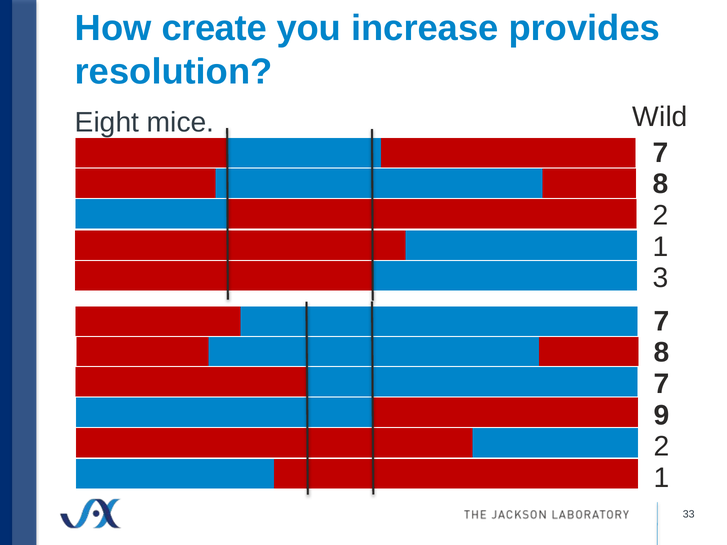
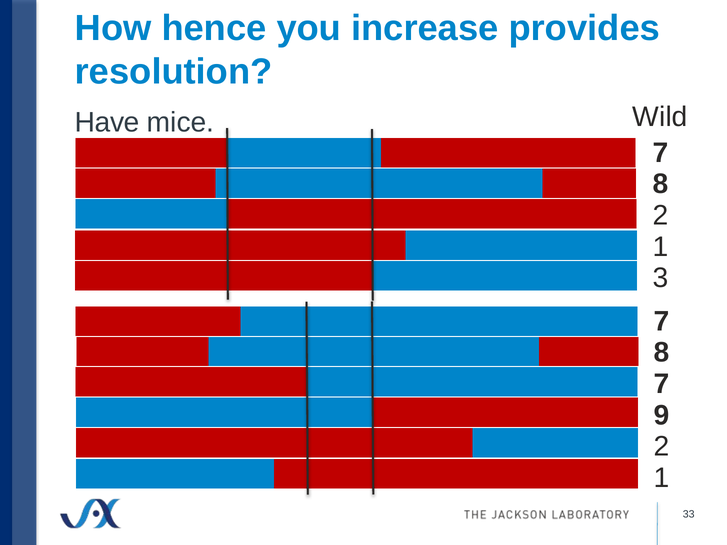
create: create -> hence (214, 28)
Eight: Eight -> Have (107, 122)
